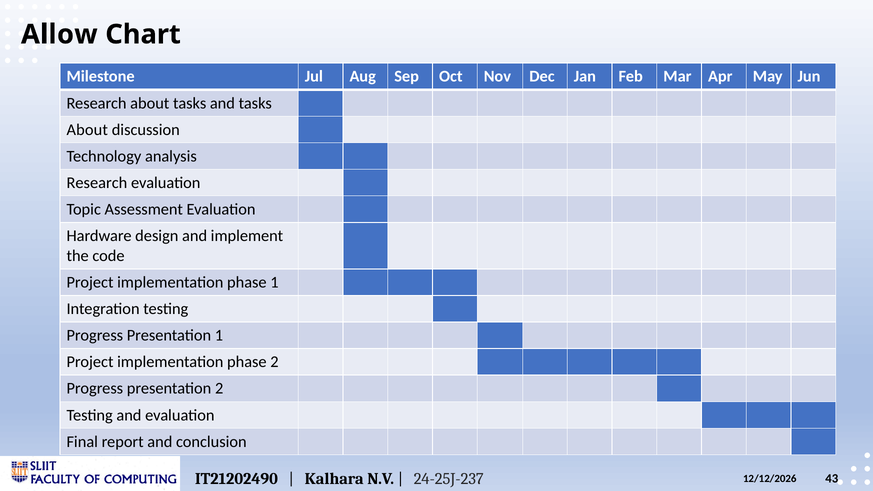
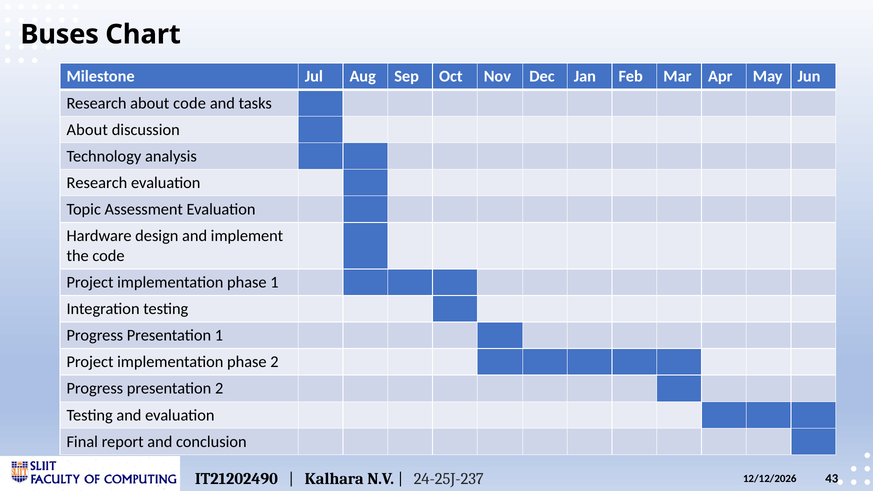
Allow: Allow -> Buses (60, 34)
about tasks: tasks -> code (190, 103)
